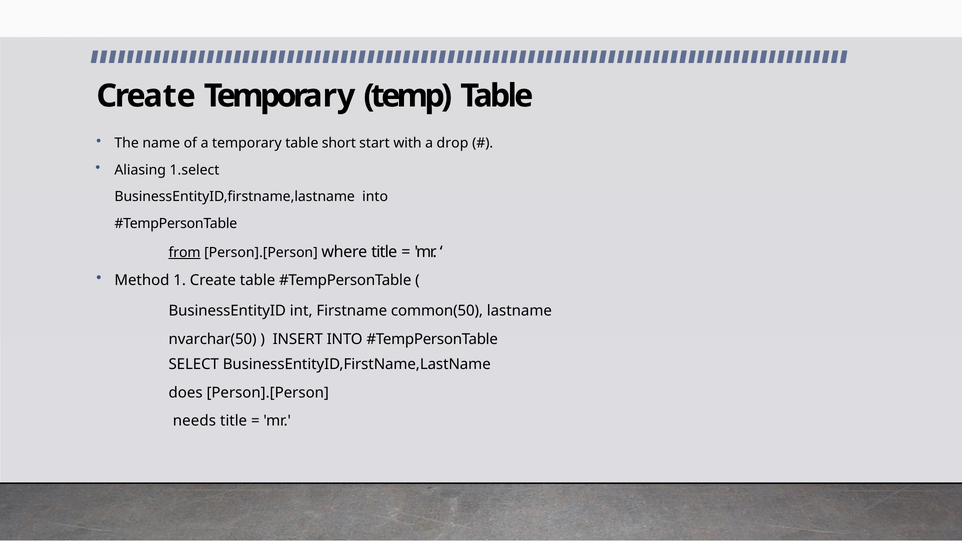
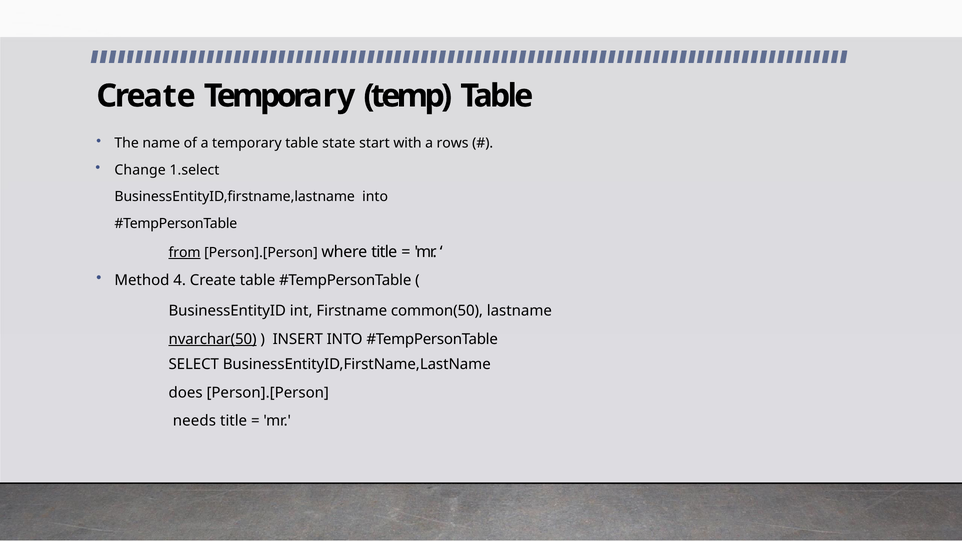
short: short -> state (339, 143)
drop: drop -> rows (453, 143)
Aliasing: Aliasing -> Change (140, 170)
1: 1 -> 4 (180, 280)
nvarchar(50 underline: none -> present (213, 339)
